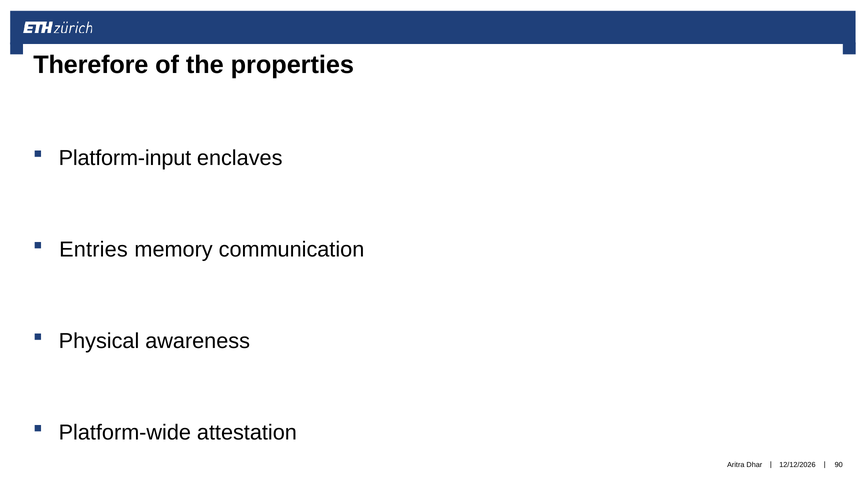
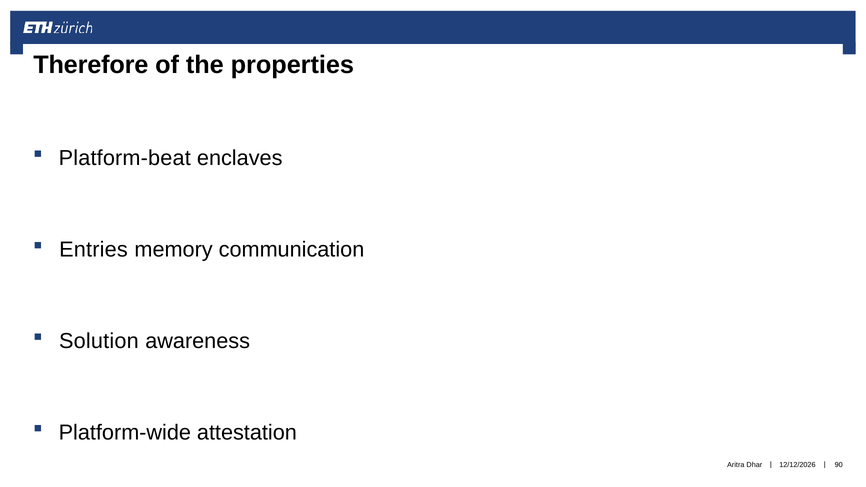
Platform-input: Platform-input -> Platform-beat (125, 158)
Physical: Physical -> Solution (99, 341)
